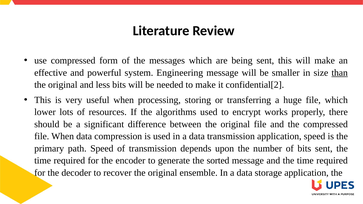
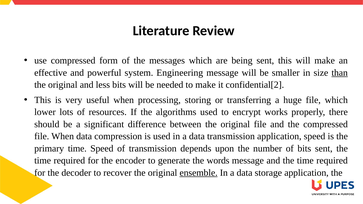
primary path: path -> time (77, 149)
sorted: sorted -> words (218, 161)
ensemble underline: none -> present (199, 173)
